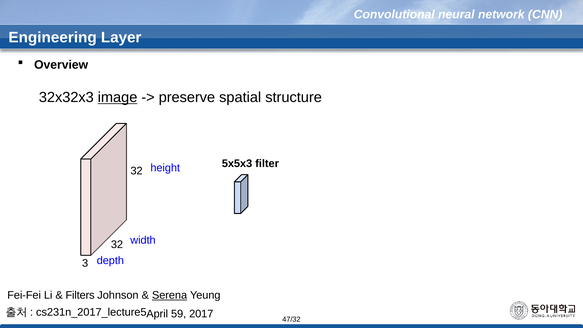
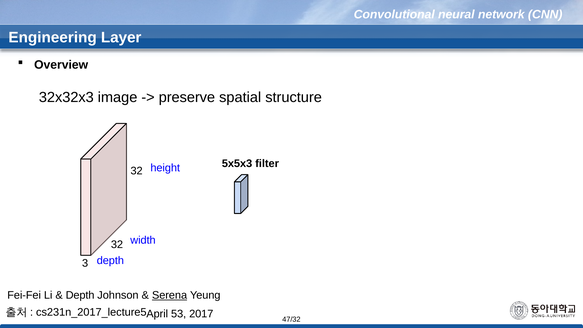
image underline: present -> none (118, 97)
Filters: Filters -> Depth (80, 295)
59: 59 -> 53 (179, 314)
